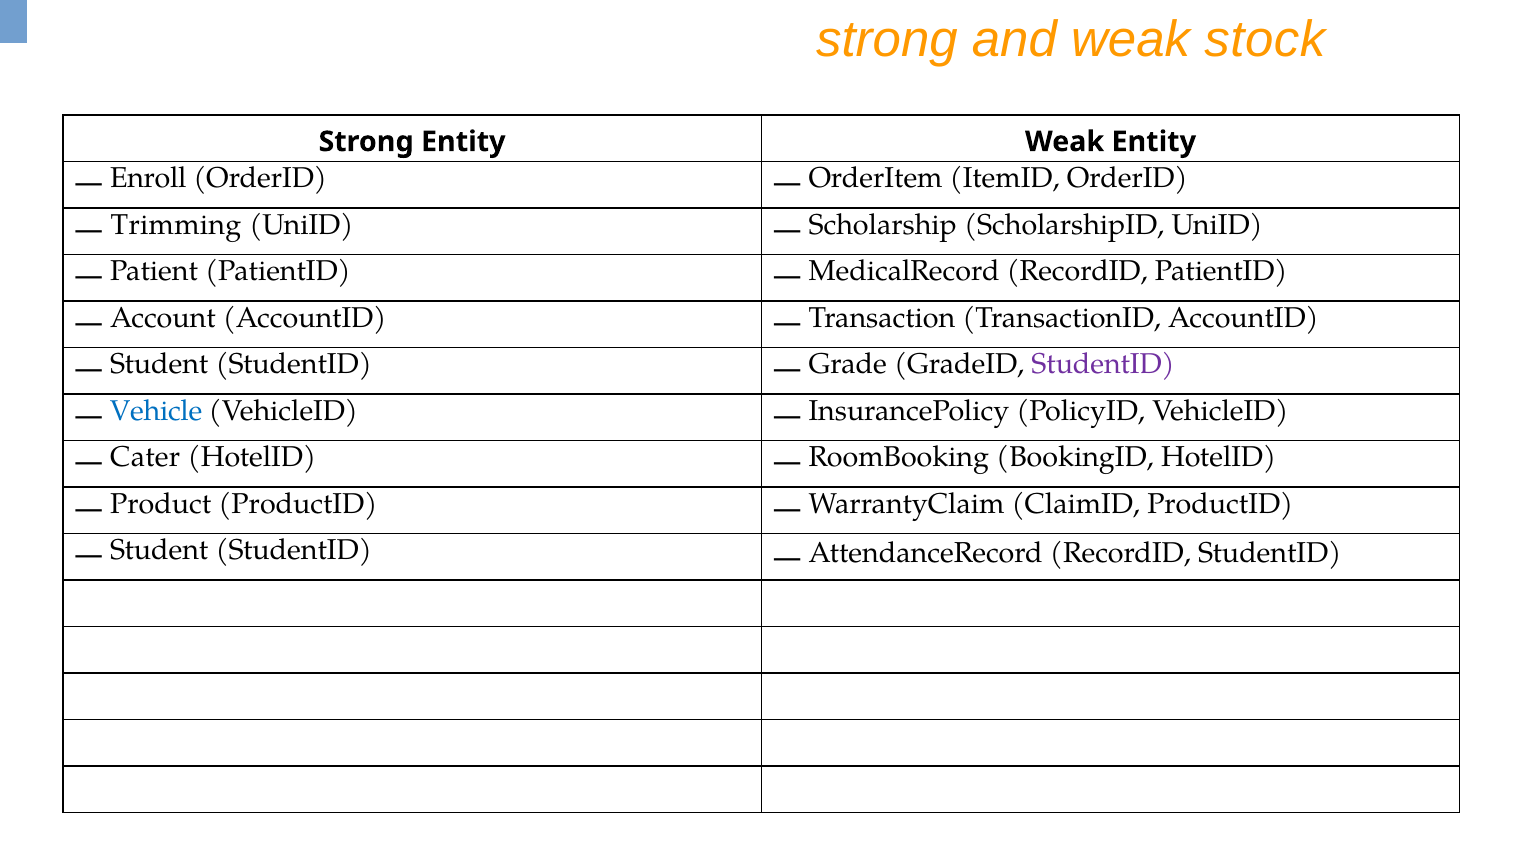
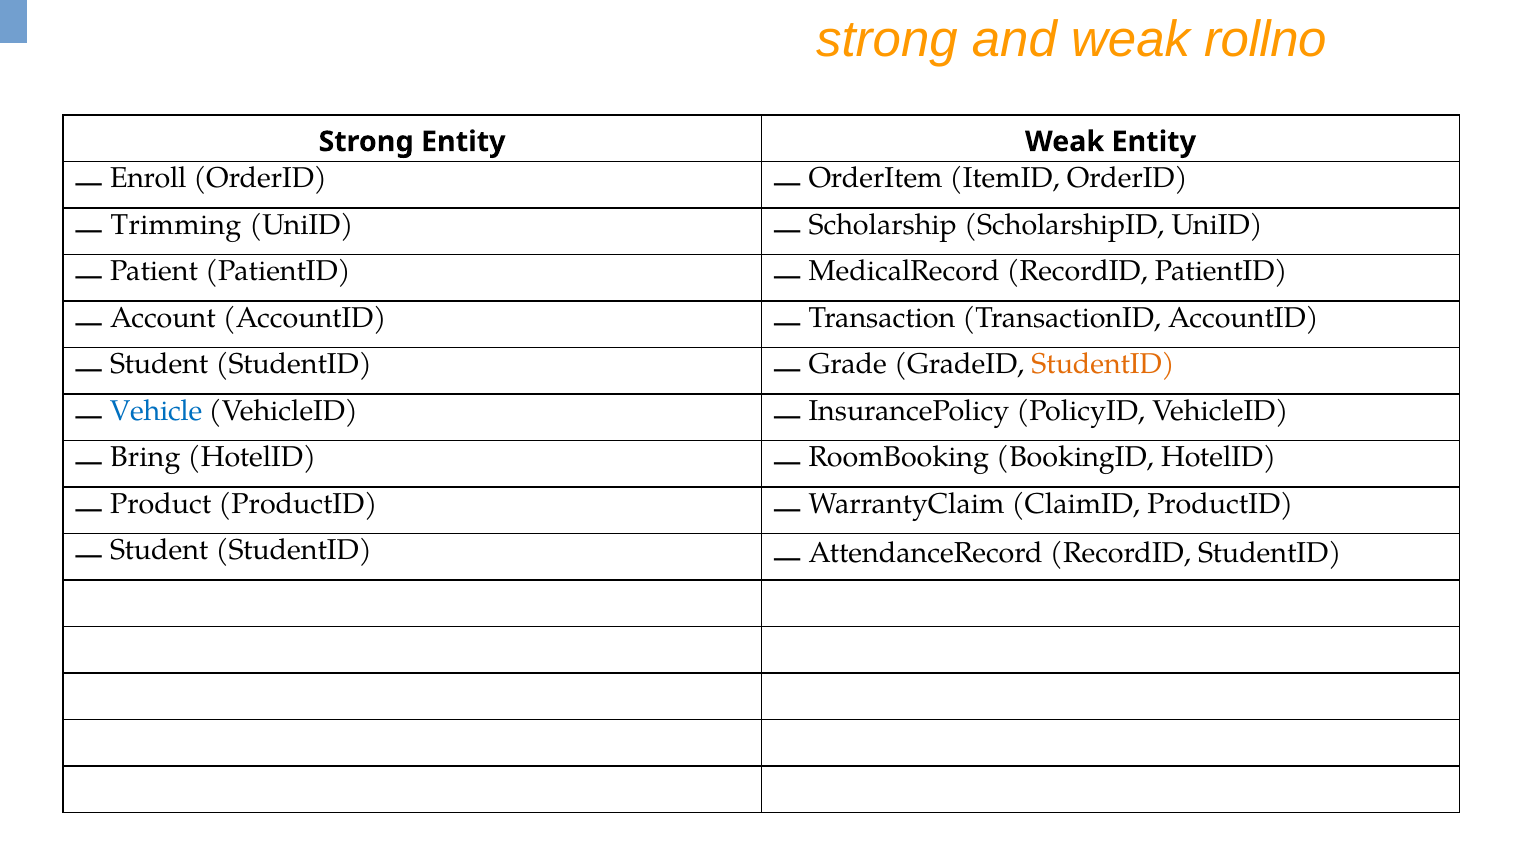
stock: stock -> rollno (1265, 40)
StudentID colour: purple -> orange (1103, 364)
Cater: Cater -> Bring (145, 457)
